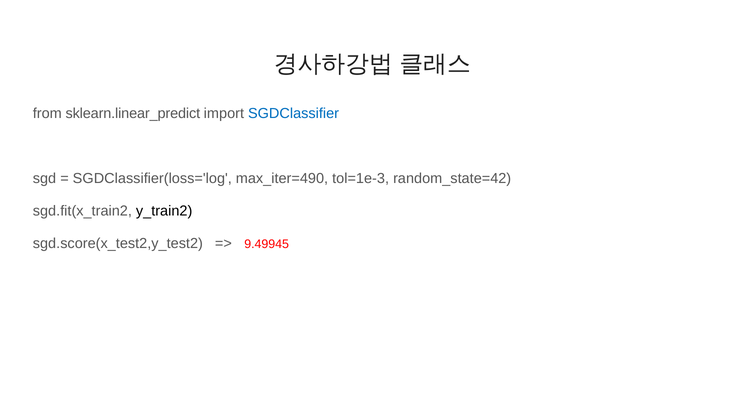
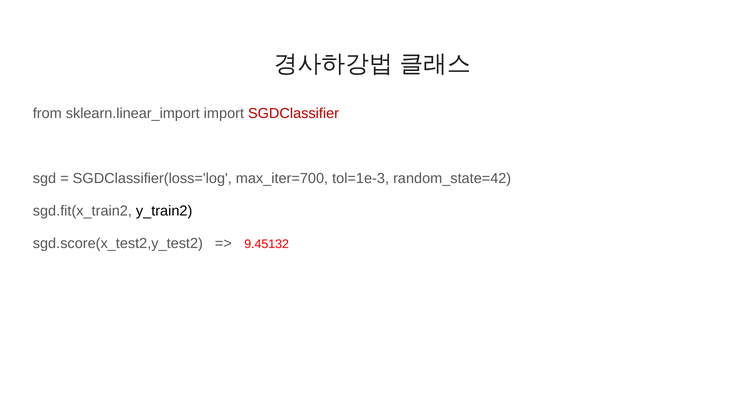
sklearn.linear_predict: sklearn.linear_predict -> sklearn.linear_import (133, 114)
SGDClassifier colour: blue -> red (294, 114)
max_iter=490: max_iter=490 -> max_iter=700 (282, 179)
9.49945: 9.49945 -> 9.45132 (267, 244)
